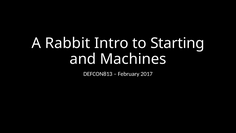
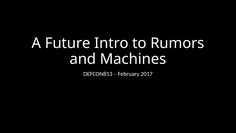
Rabbit: Rabbit -> Future (68, 43)
Starting: Starting -> Rumors (177, 43)
